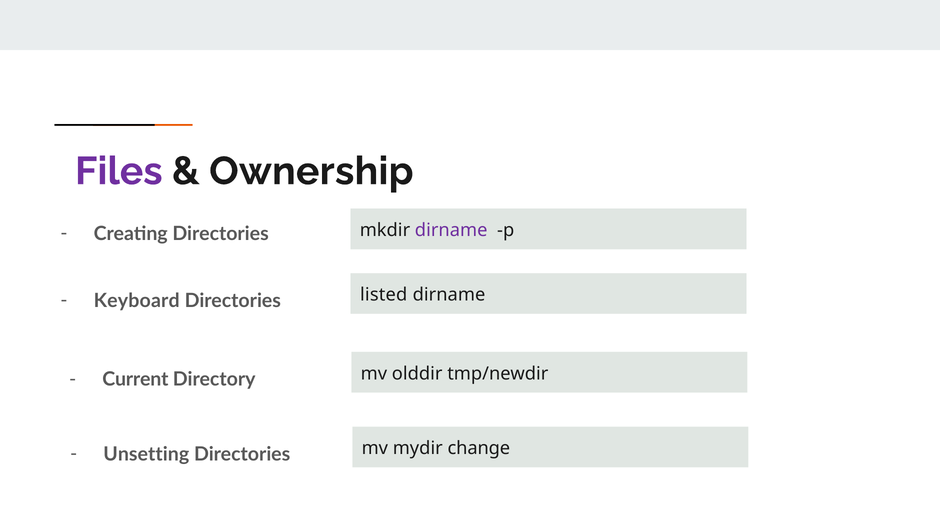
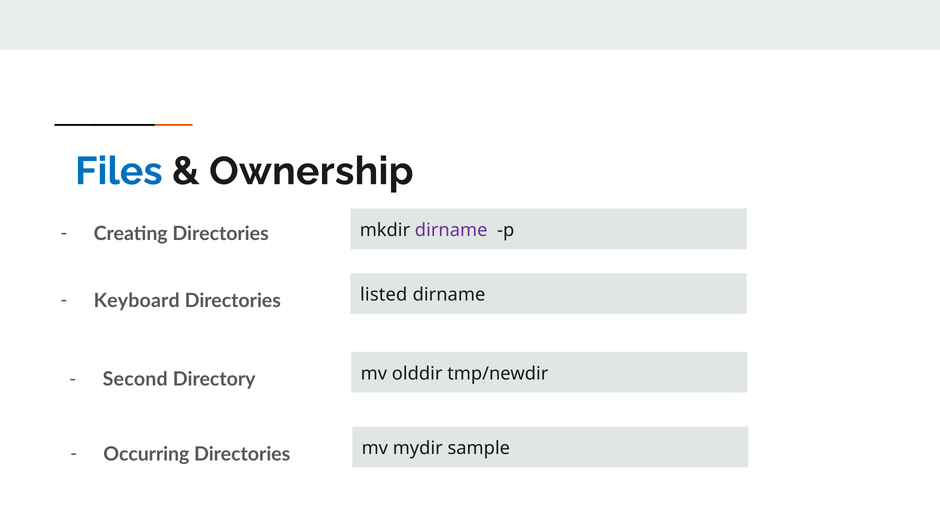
Files colour: purple -> blue (119, 171)
Current: Current -> Second (135, 379)
change: change -> sample (479, 448)
Unsetting: Unsetting -> Occurring (146, 454)
